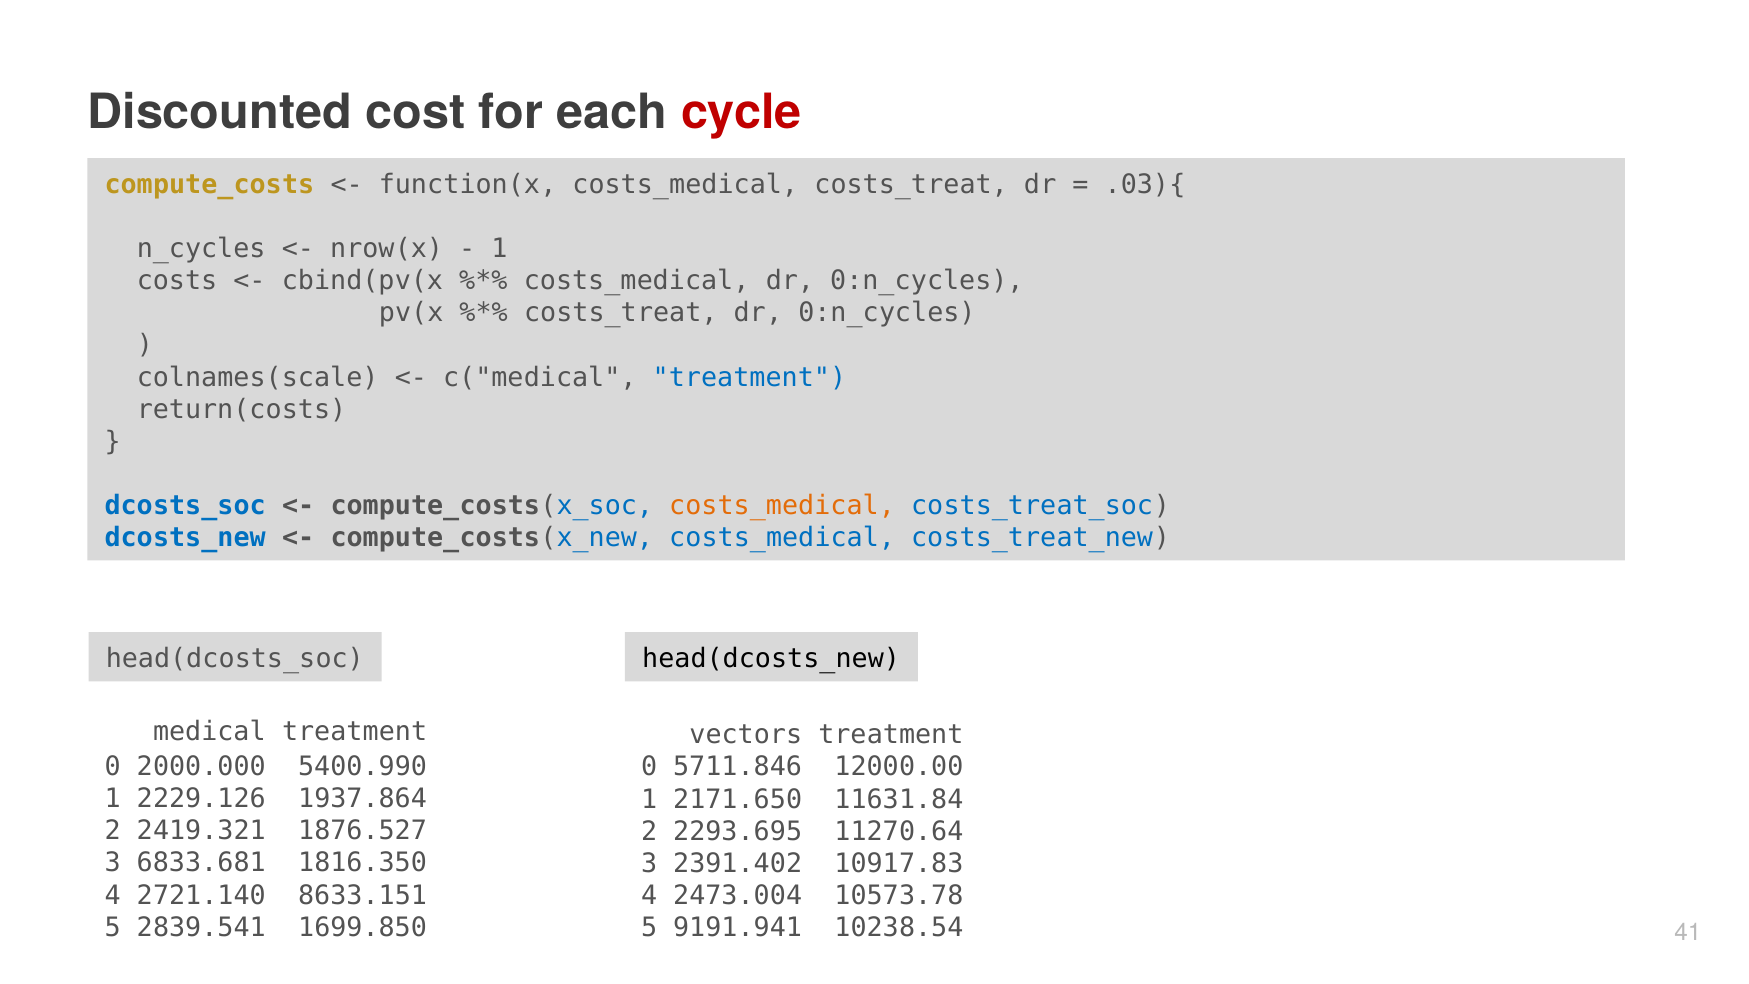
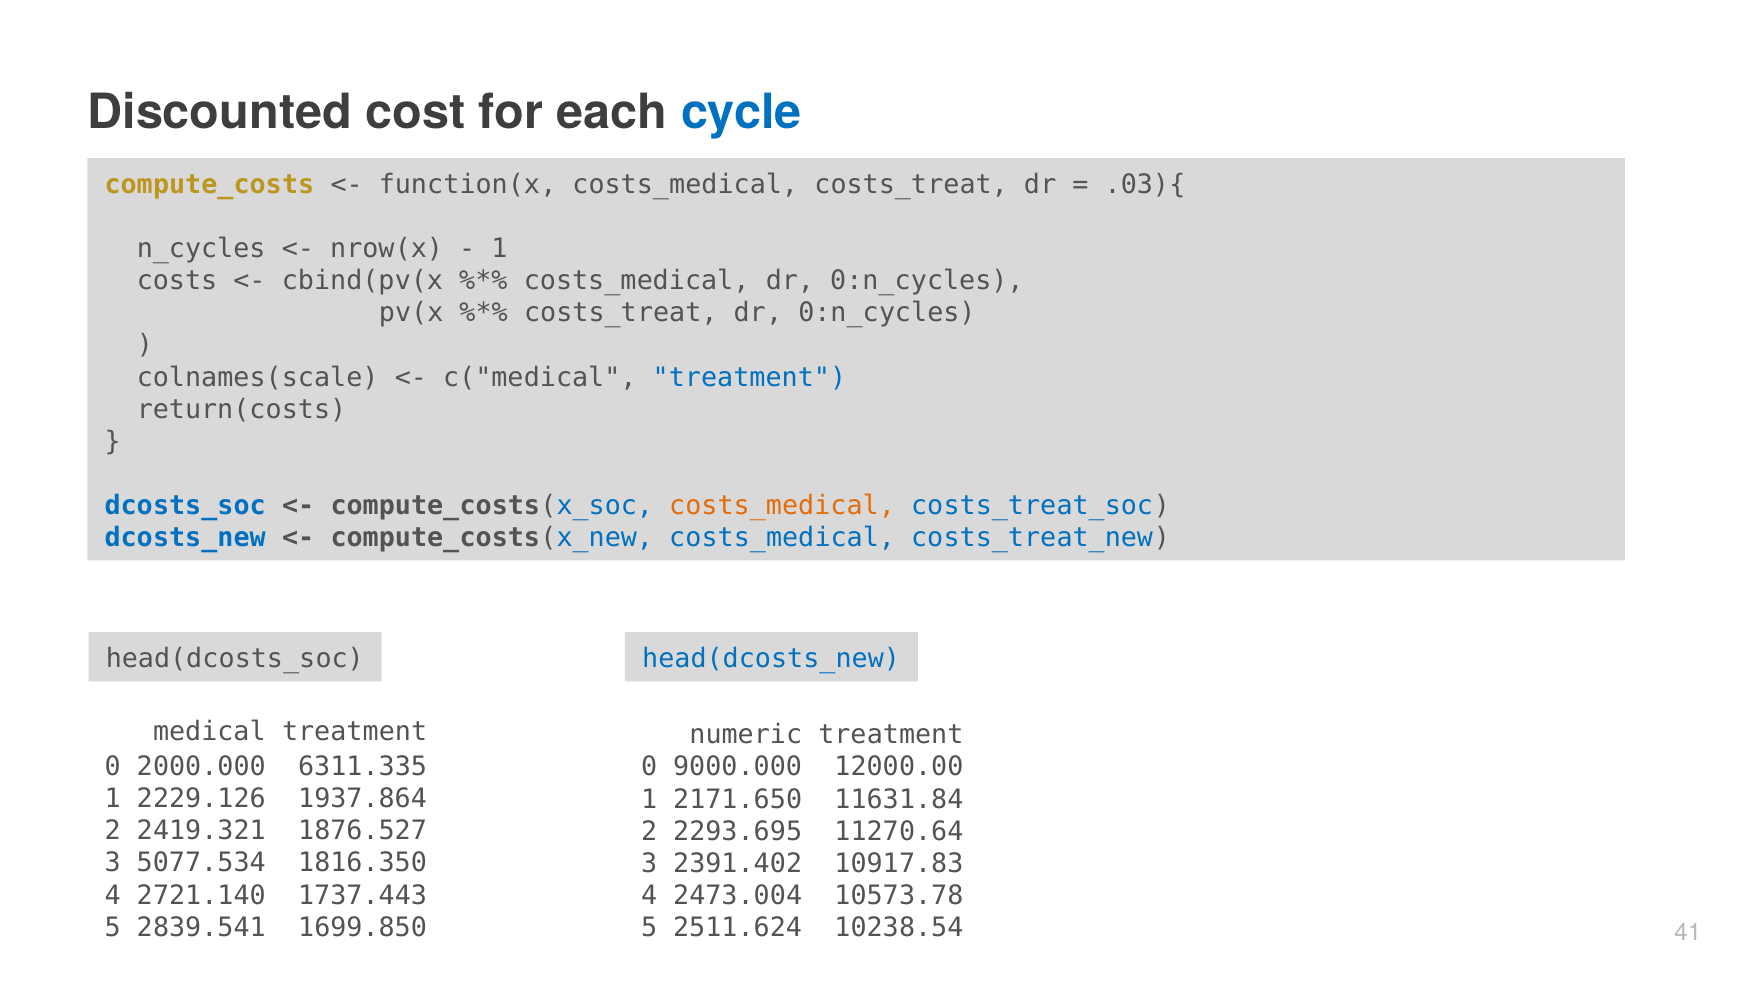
cycle colour: red -> blue (742, 113)
head(dcosts_new colour: black -> blue (771, 659)
vectors: vectors -> numeric (746, 735)
5400.990: 5400.990 -> 6311.335 (363, 767)
5711.846: 5711.846 -> 9000.000 (738, 767)
6833.681: 6833.681 -> 5077.534 (201, 863)
8633.151: 8633.151 -> 1737.443 (363, 895)
9191.941: 9191.941 -> 2511.624 (738, 927)
